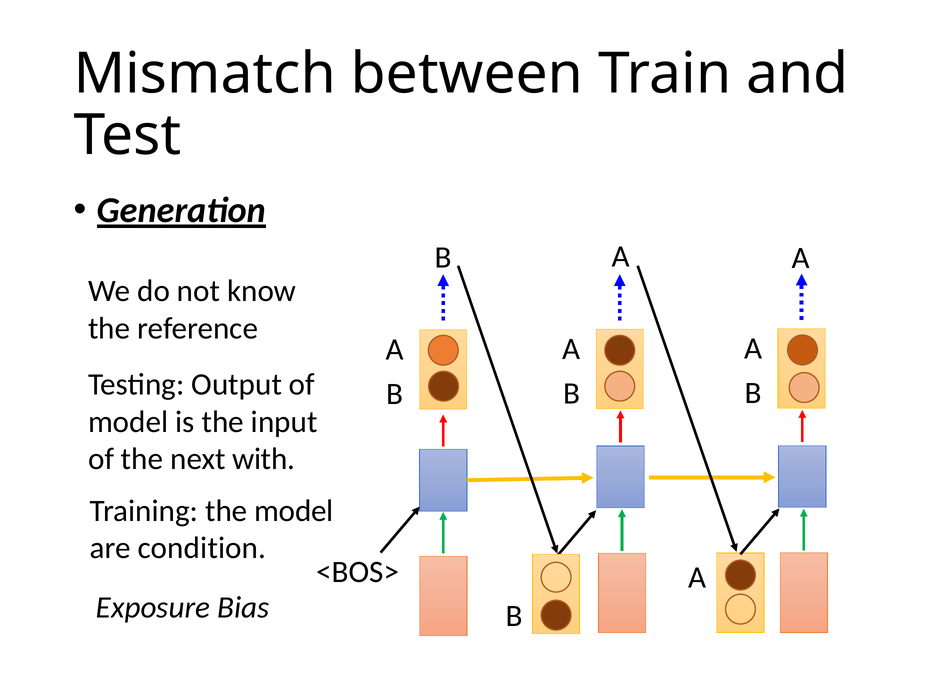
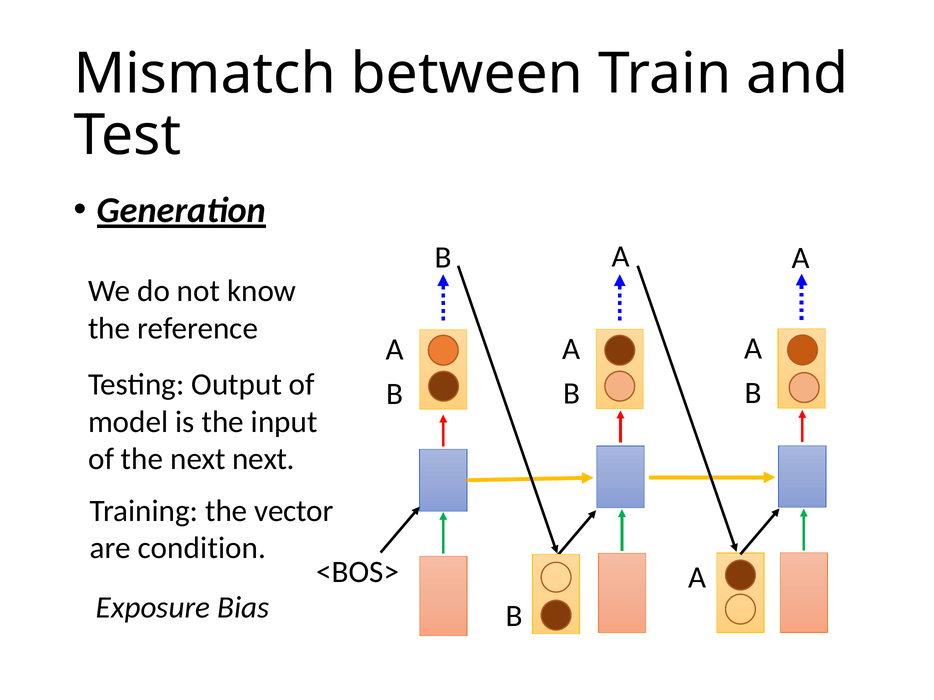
next with: with -> next (264, 459)
the model: model -> vector (294, 511)
